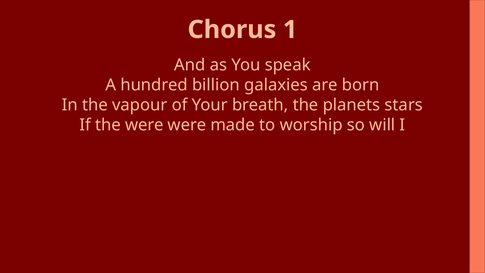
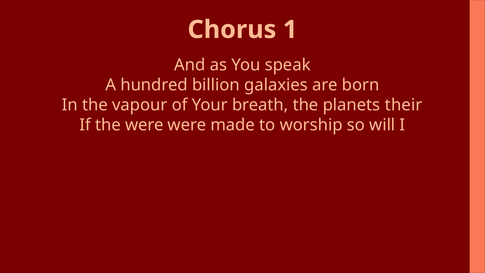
stars: stars -> their (404, 105)
